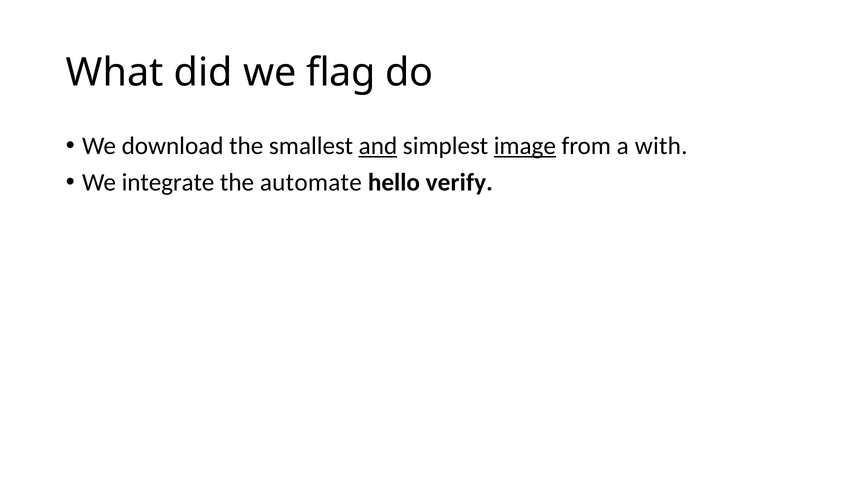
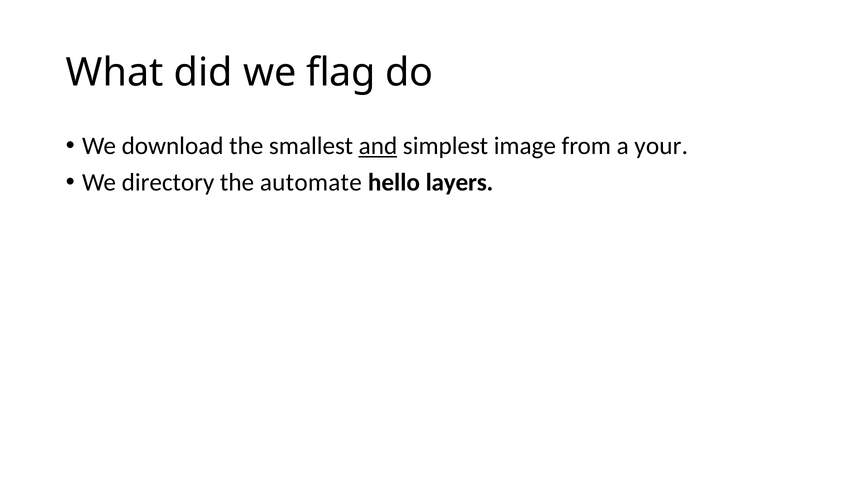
image underline: present -> none (525, 146)
with: with -> your (661, 146)
integrate: integrate -> directory (168, 182)
verify: verify -> layers (459, 182)
